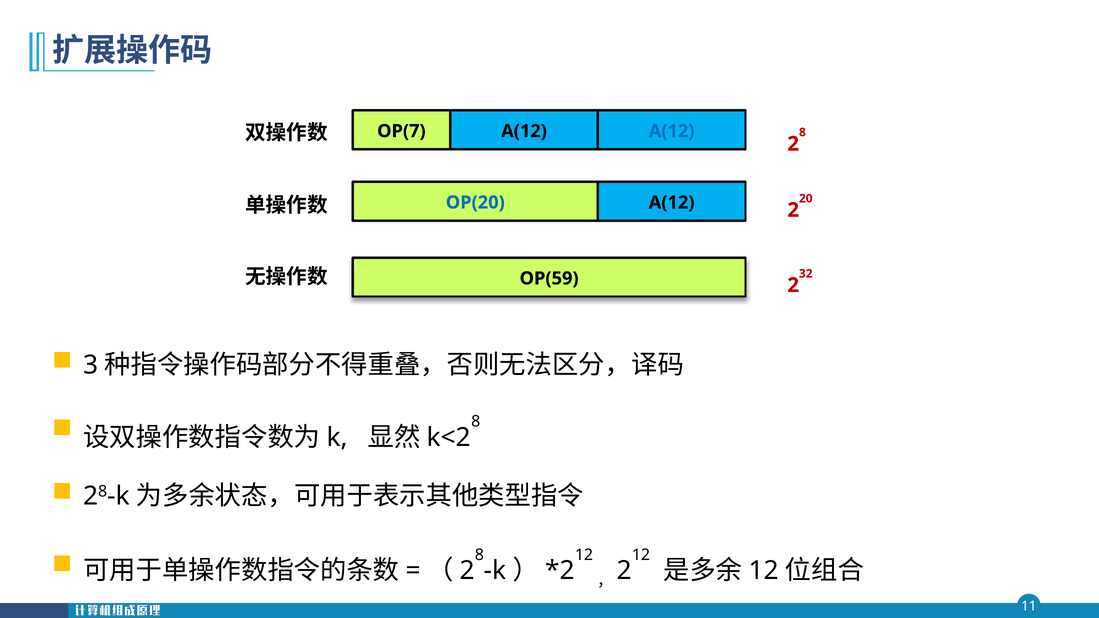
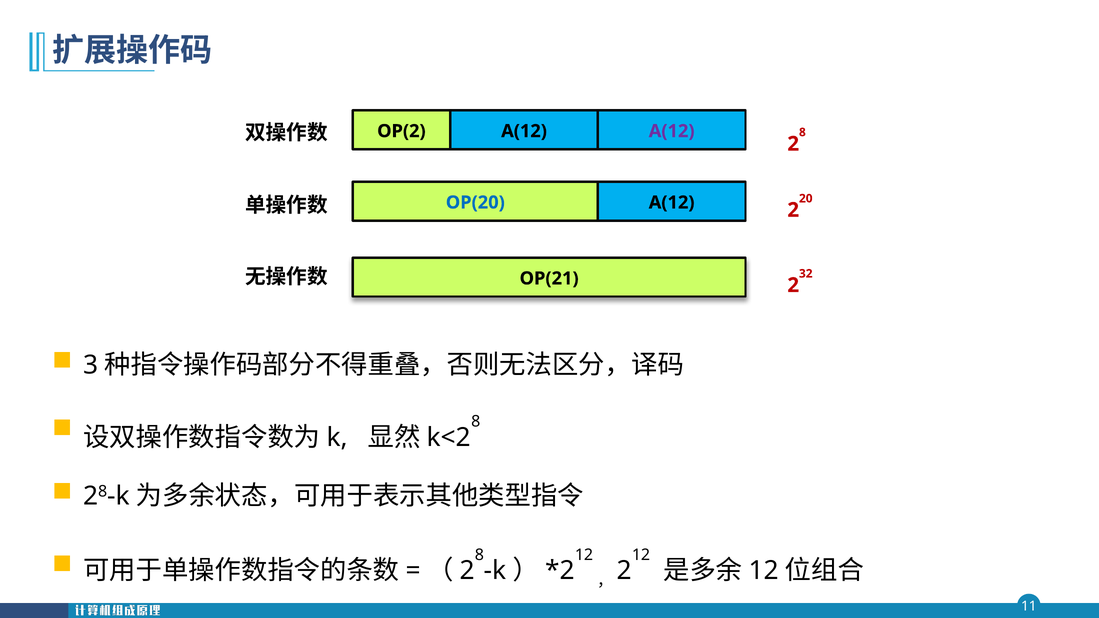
OP(7: OP(7 -> OP(2 (401, 131)
A(12 colour: blue -> purple (672, 131)
OP(59: OP(59 -> OP(21 (549, 278)
